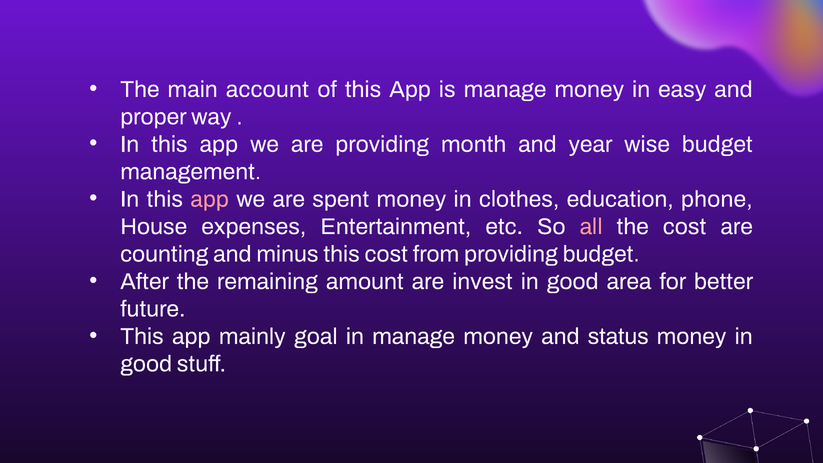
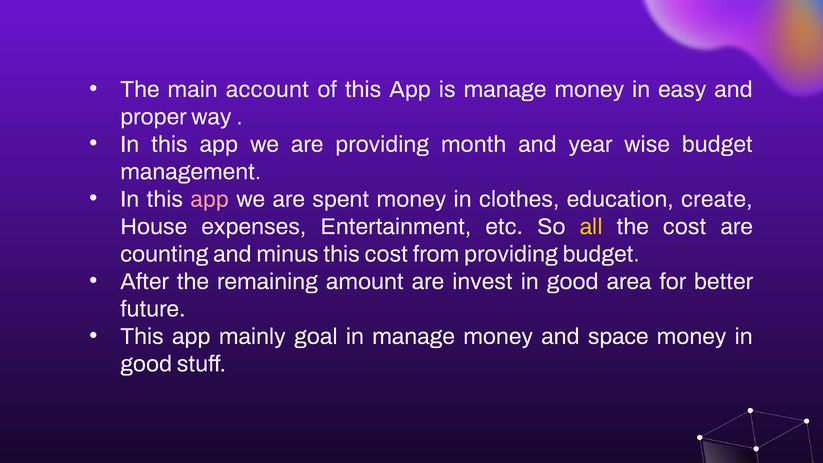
phone: phone -> create (717, 199)
all colour: pink -> yellow (591, 227)
status: status -> space (618, 336)
